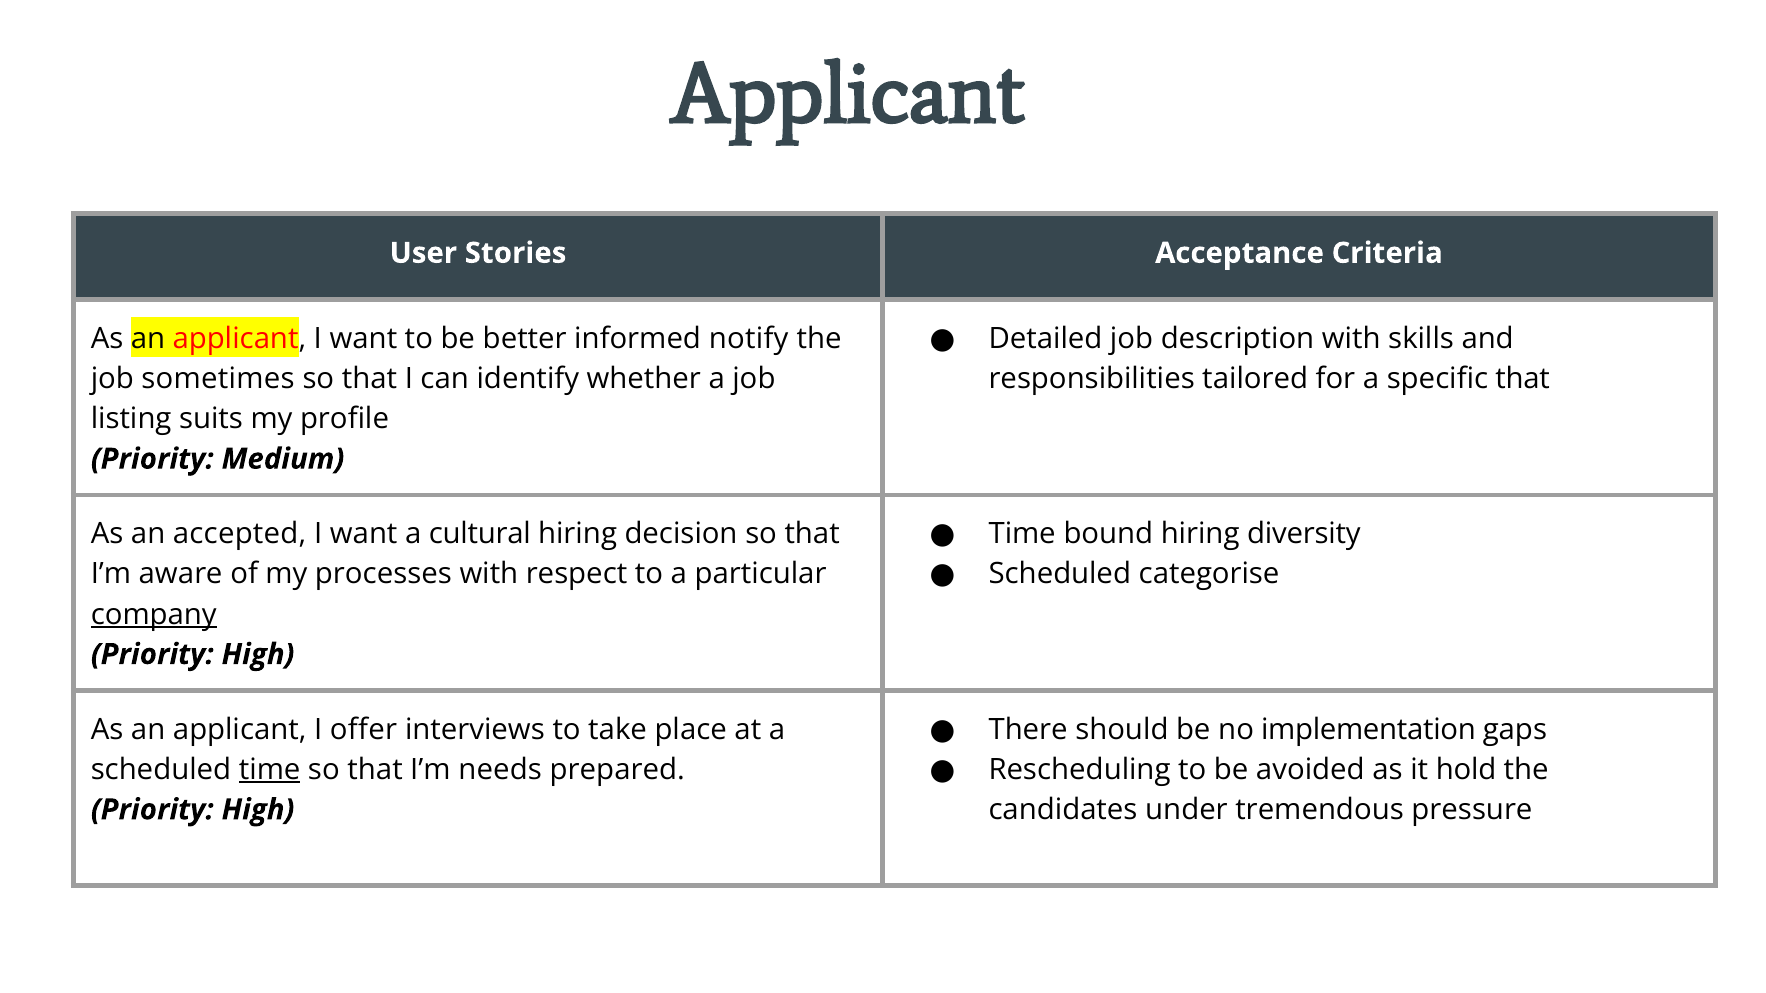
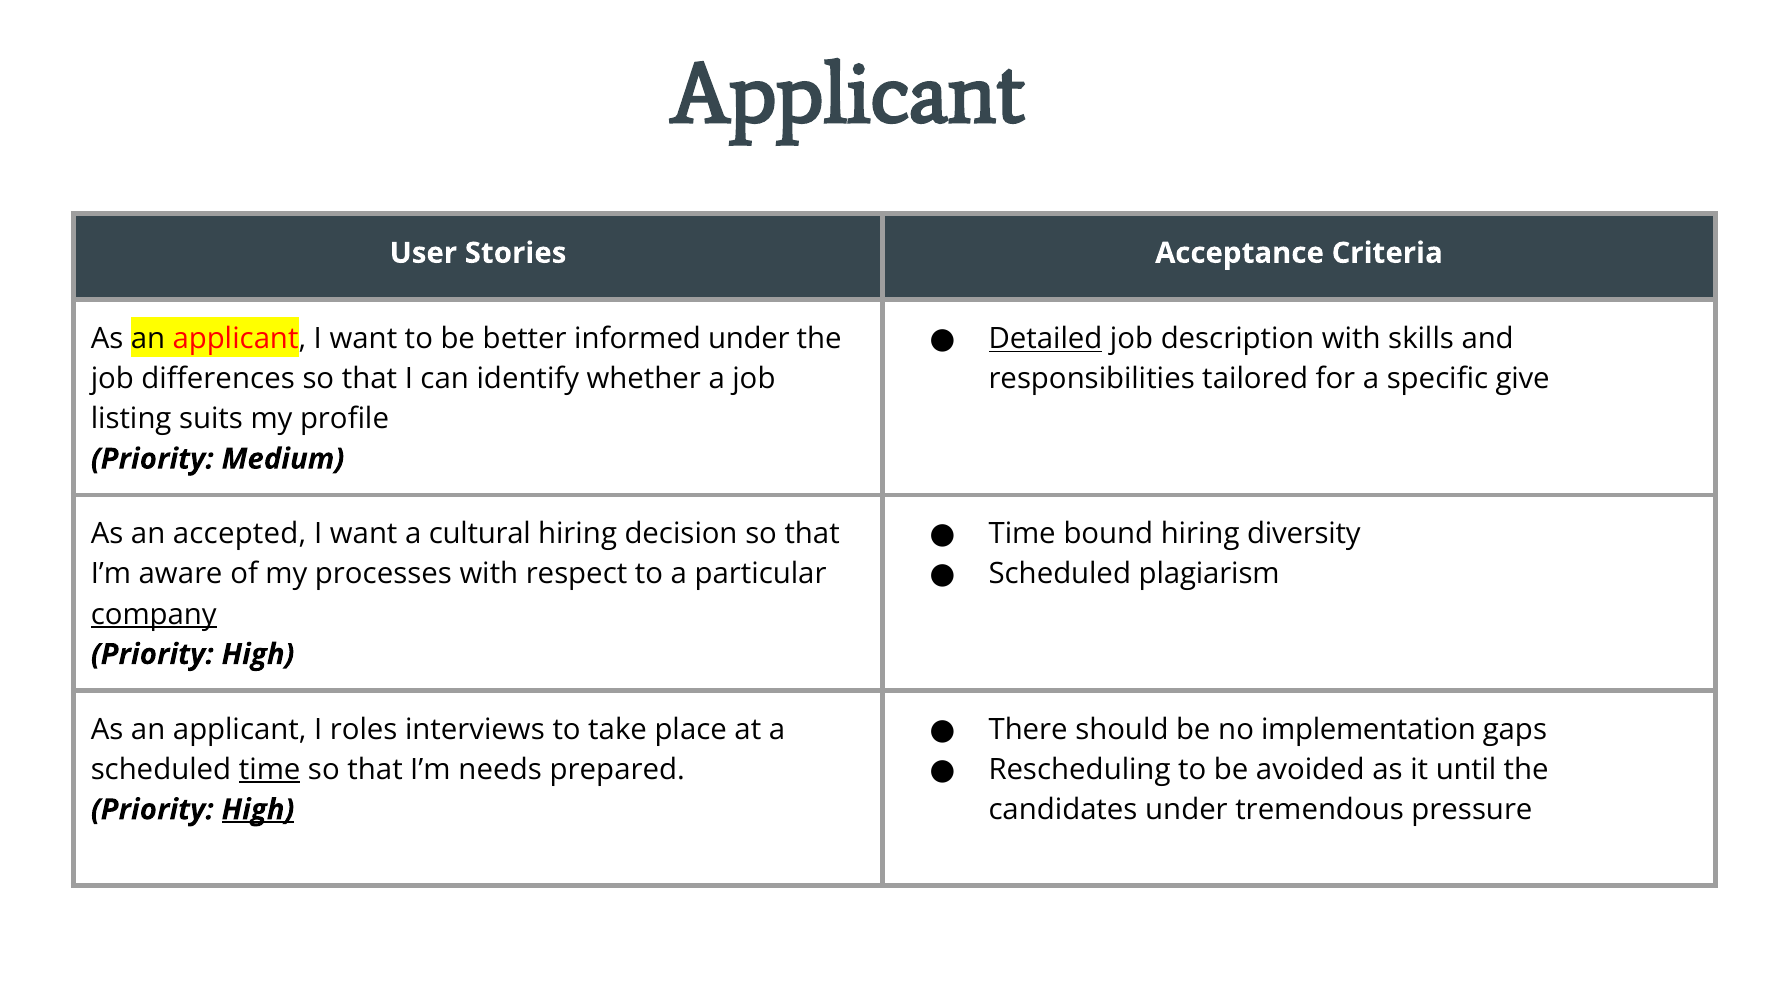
Detailed underline: none -> present (1046, 339)
informed notify: notify -> under (749, 339)
sometimes: sometimes -> differences (218, 379)
specific that: that -> give (1523, 379)
categorise: categorise -> plagiarism (1209, 575)
offer: offer -> roles (364, 730)
hold: hold -> until (1466, 770)
High underline: none -> present (258, 810)
